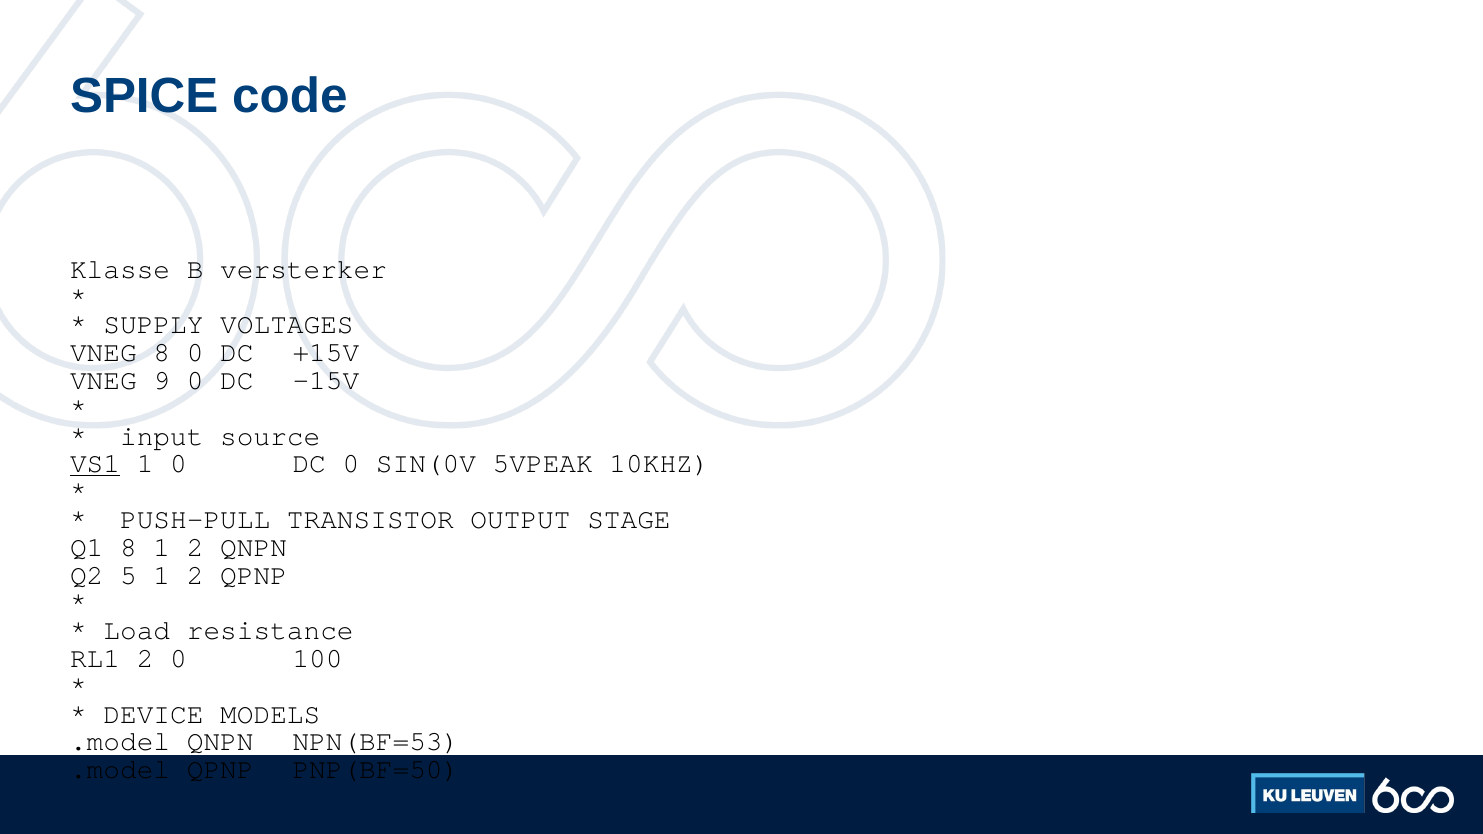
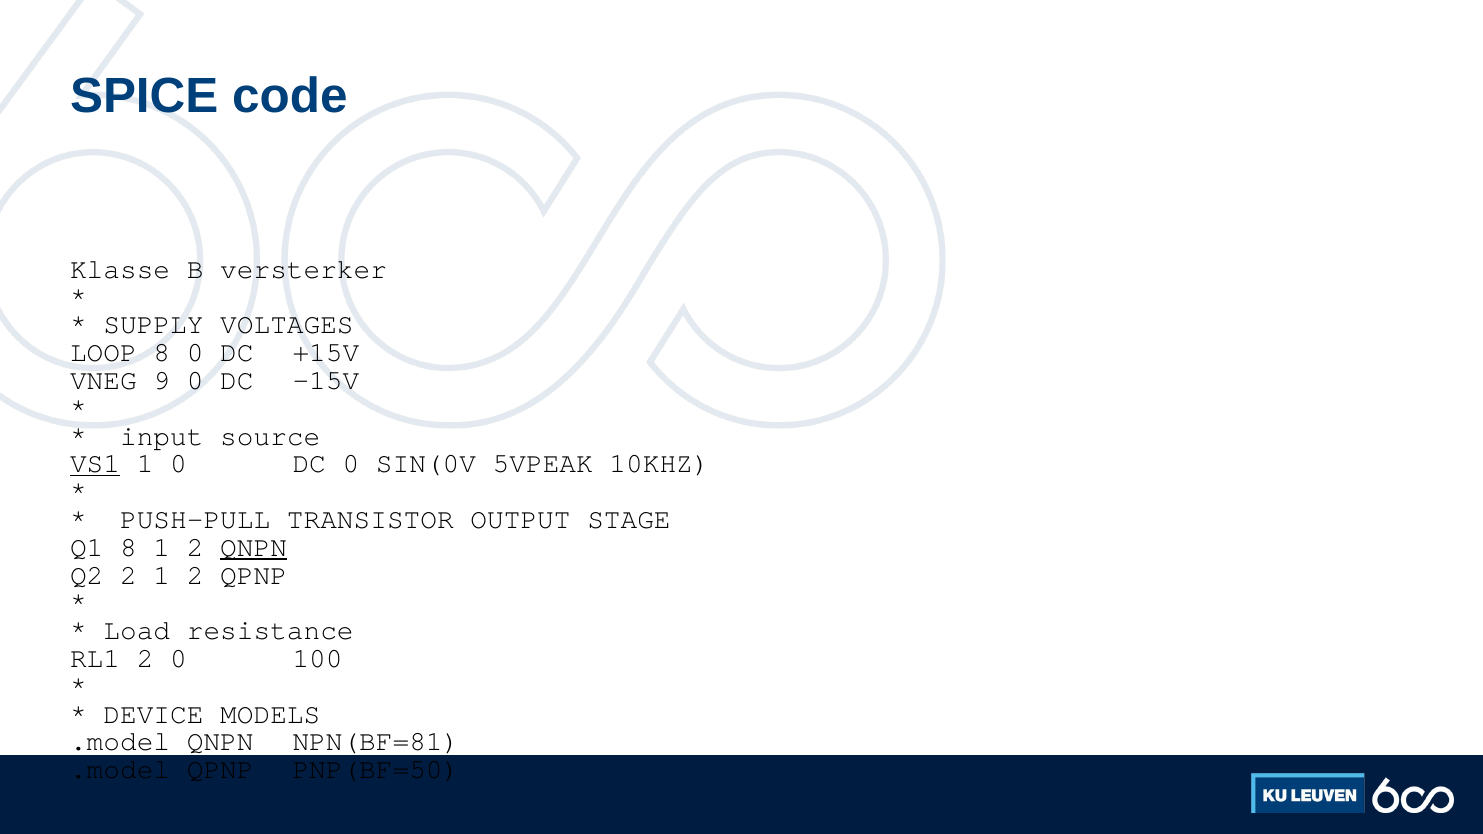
VNEG: VNEG -> LOOP (103, 353)
QNPN underline: none -> present (254, 547)
Q2 5: 5 -> 2 (128, 575)
NPN(BF=53: NPN(BF=53 -> NPN(BF=81 (376, 742)
